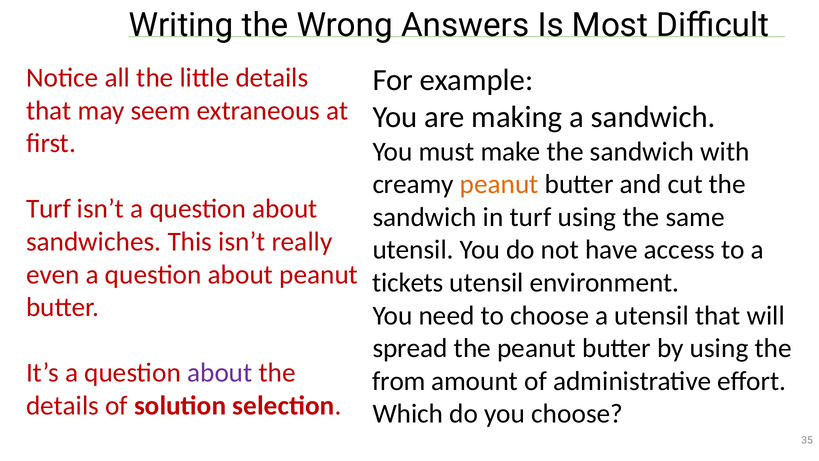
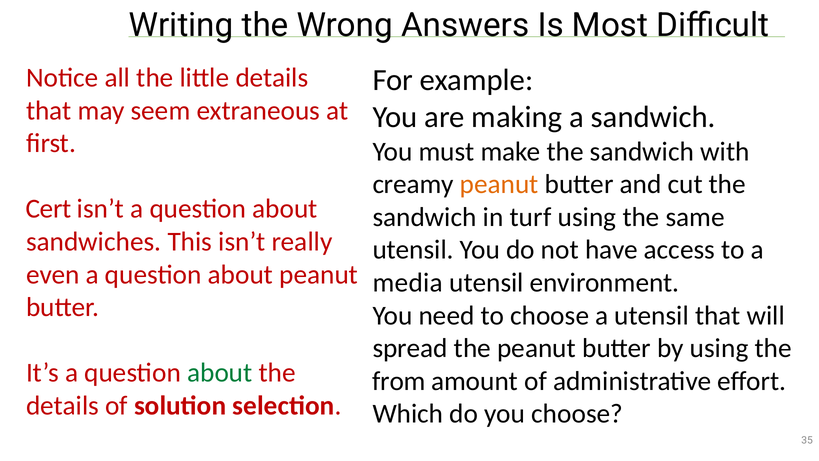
Turf: Turf -> Cert (48, 209)
tickets: tickets -> media (408, 283)
about colour: purple -> green (220, 373)
